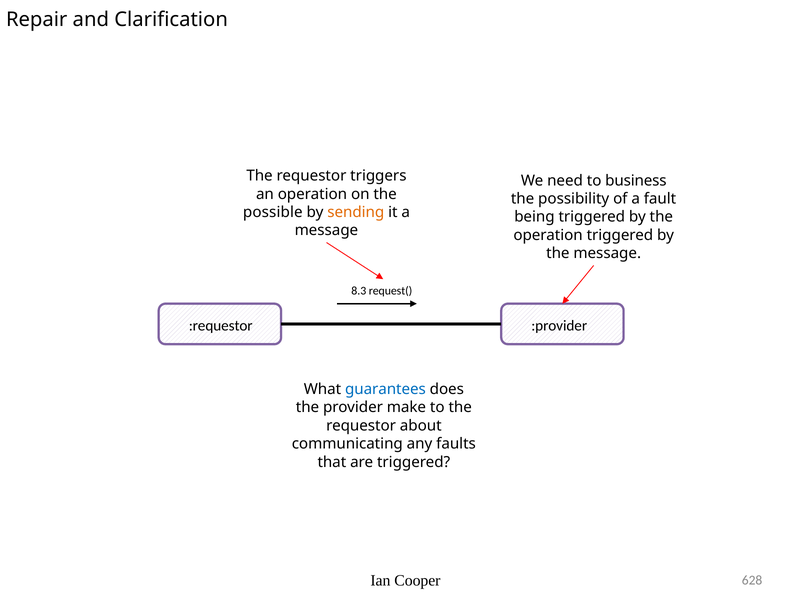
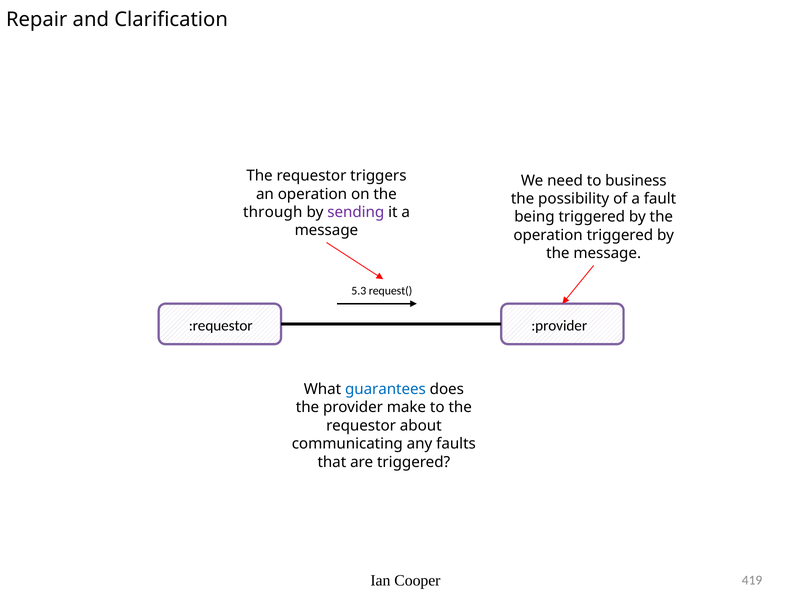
possible: possible -> through (273, 212)
sending colour: orange -> purple (356, 212)
8.3: 8.3 -> 5.3 (359, 291)
628: 628 -> 419 (752, 581)
